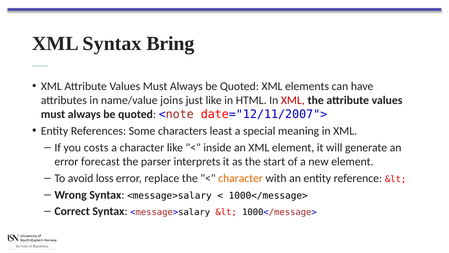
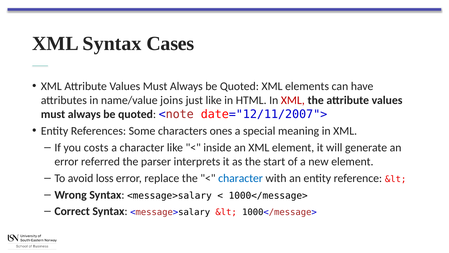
Bring: Bring -> Cases (170, 43)
least: least -> ones (221, 131)
forecast: forecast -> referred (100, 161)
character colour: orange -> blue (241, 178)
